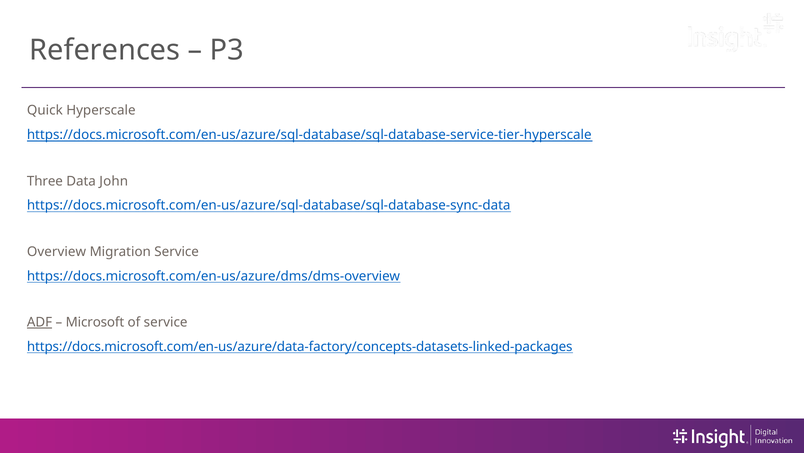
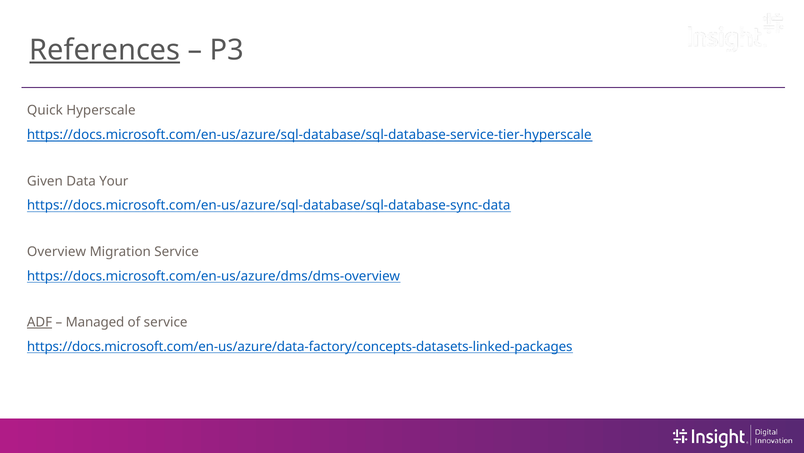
References underline: none -> present (105, 50)
Three: Three -> Given (45, 181)
John: John -> Your (114, 181)
Microsoft: Microsoft -> Managed (95, 322)
